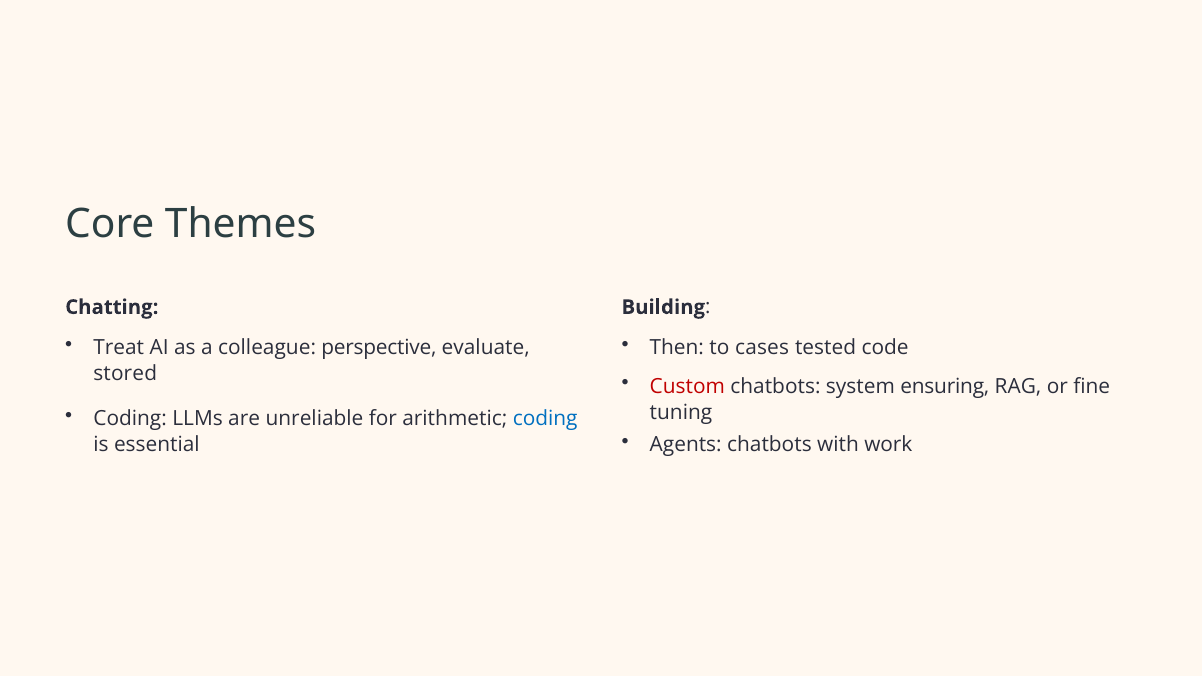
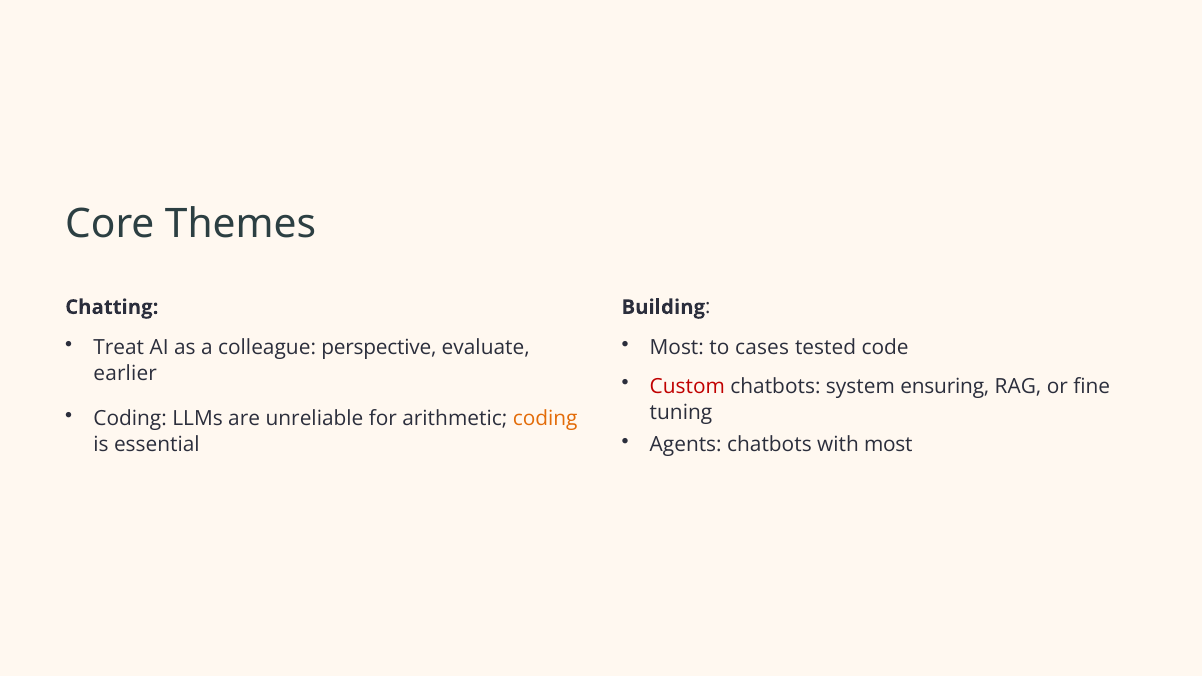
Then: Then -> Most (677, 348)
stored: stored -> earlier (125, 374)
coding colour: blue -> orange (545, 419)
with work: work -> most (888, 445)
